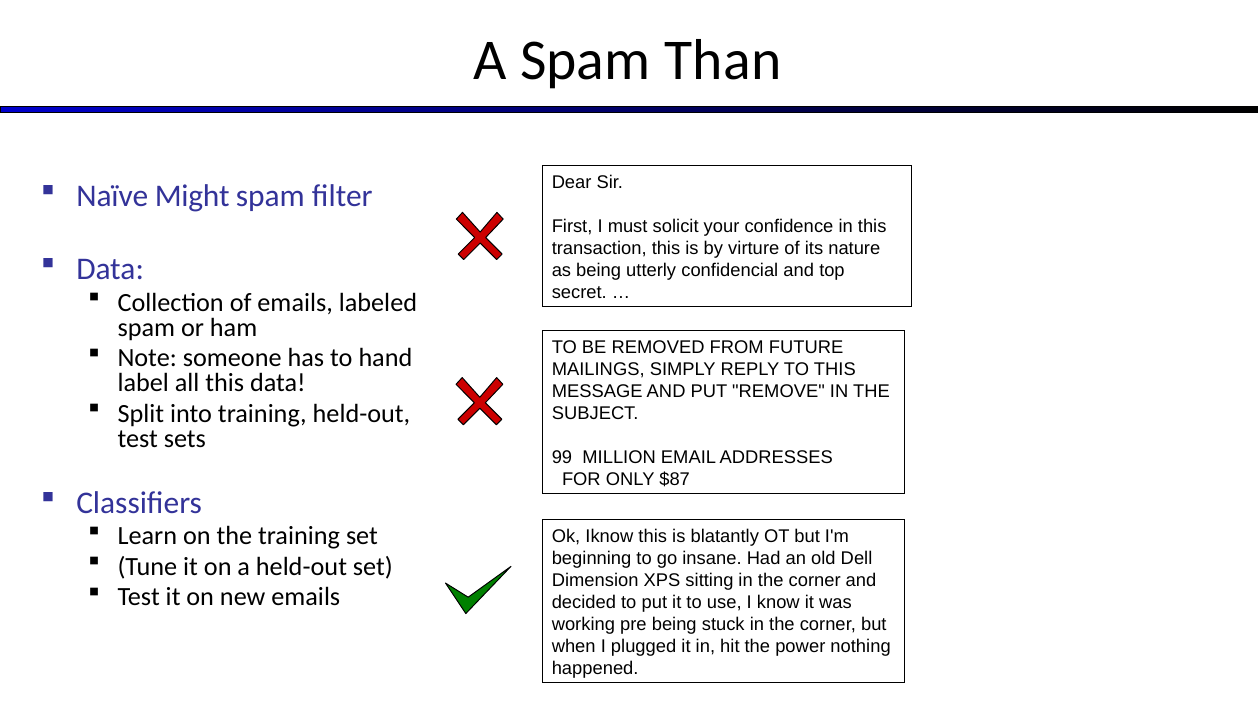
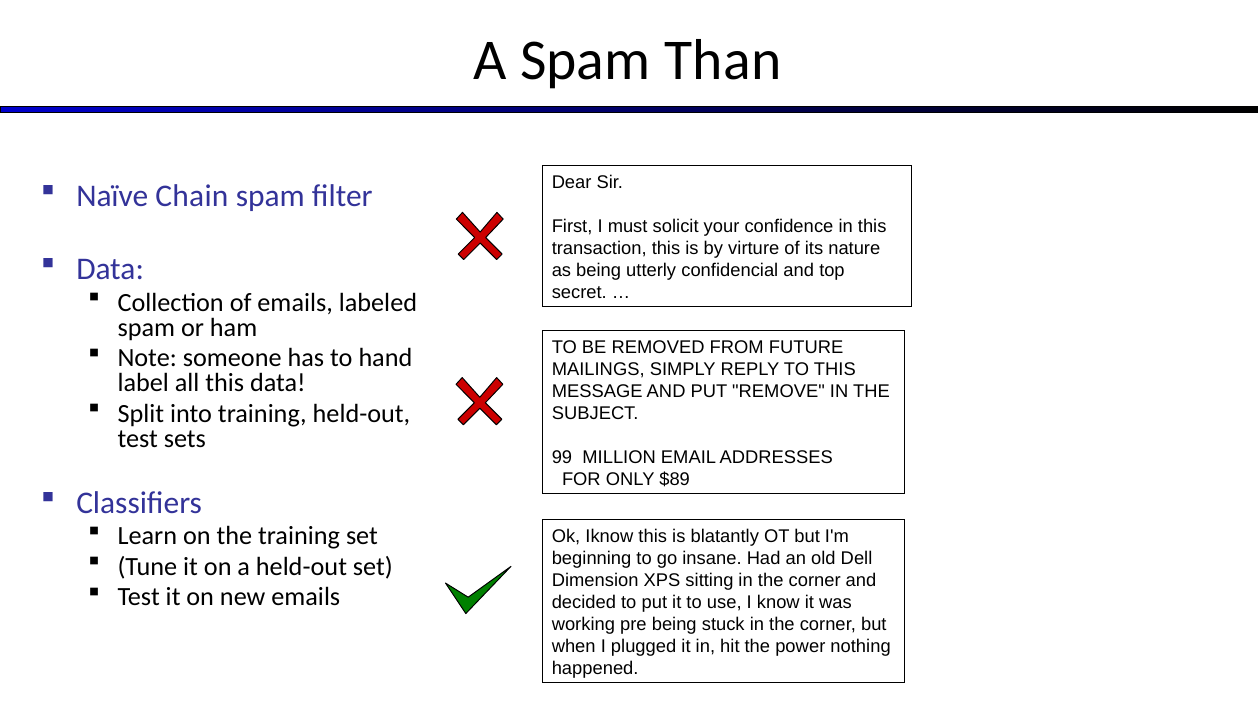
Might: Might -> Chain (192, 196)
$87: $87 -> $89 (675, 479)
